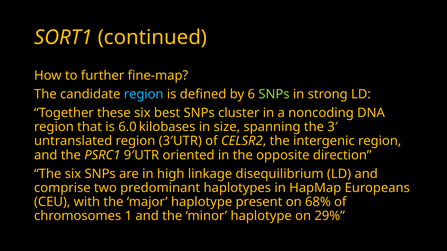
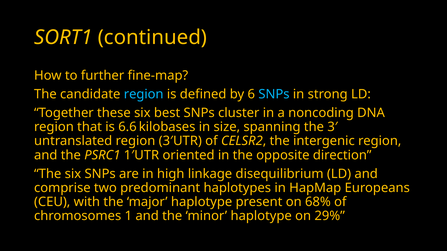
SNPs colour: light green -> light blue (274, 94)
6.0: 6.0 -> 6.6 (127, 127)
9′UTR: 9′UTR -> 1′UTR (141, 155)
